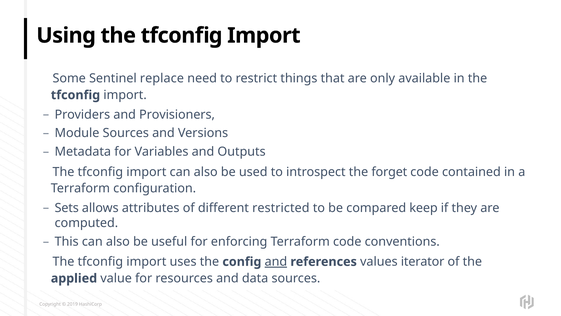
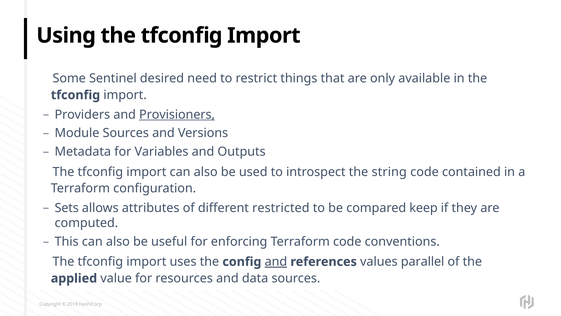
replace: replace -> desired (162, 78)
Provisioners underline: none -> present (177, 114)
forget: forget -> string (389, 172)
iterator: iterator -> parallel (423, 261)
